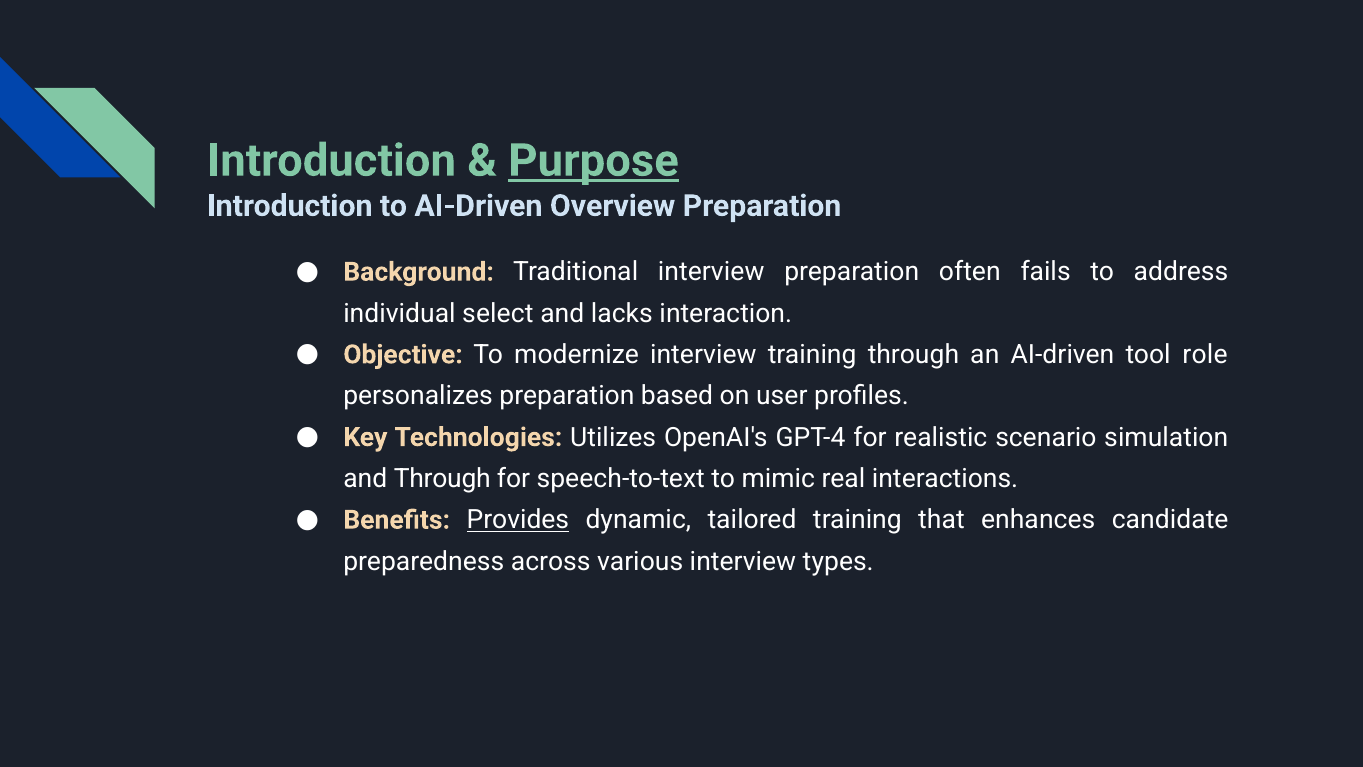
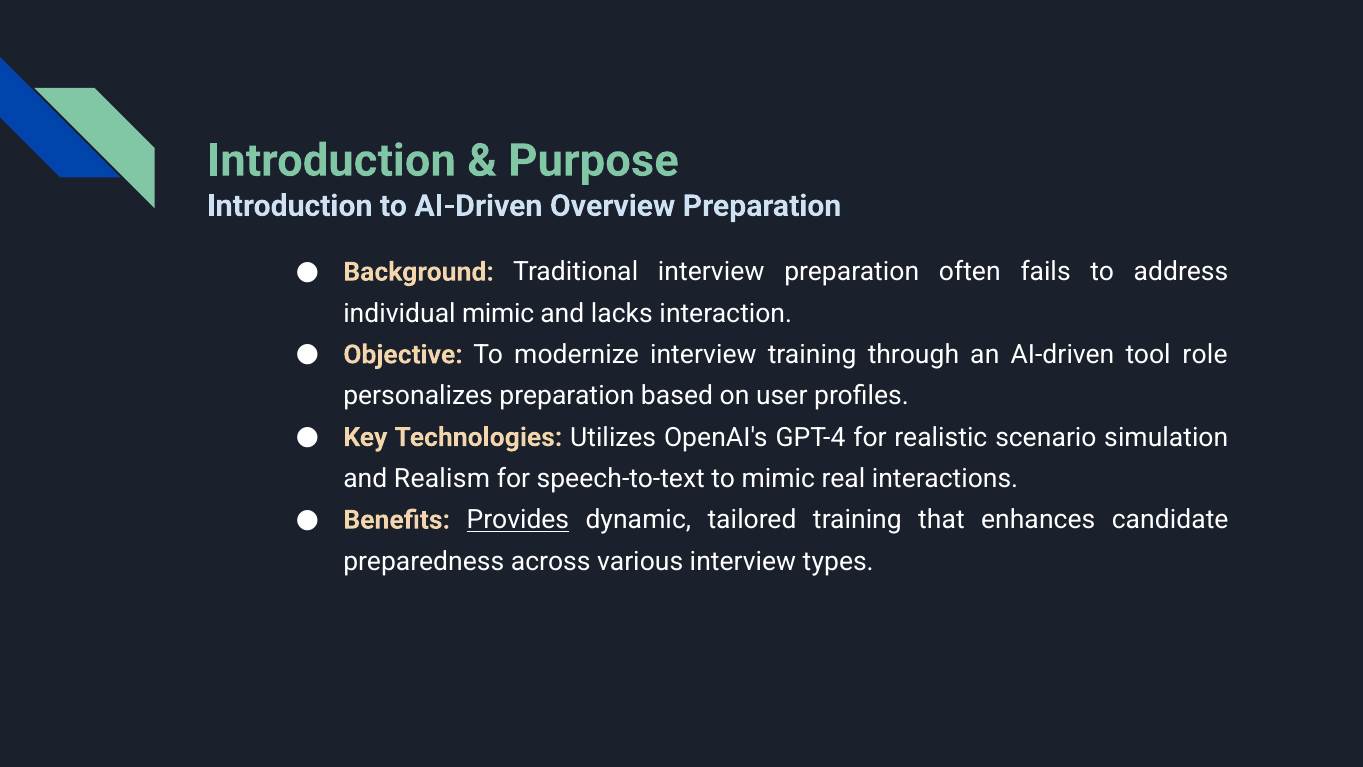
Purpose underline: present -> none (594, 161)
individual select: select -> mimic (498, 313)
and Through: Through -> Realism (442, 478)
